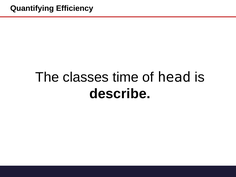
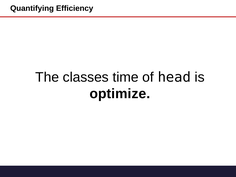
describe: describe -> optimize (120, 94)
